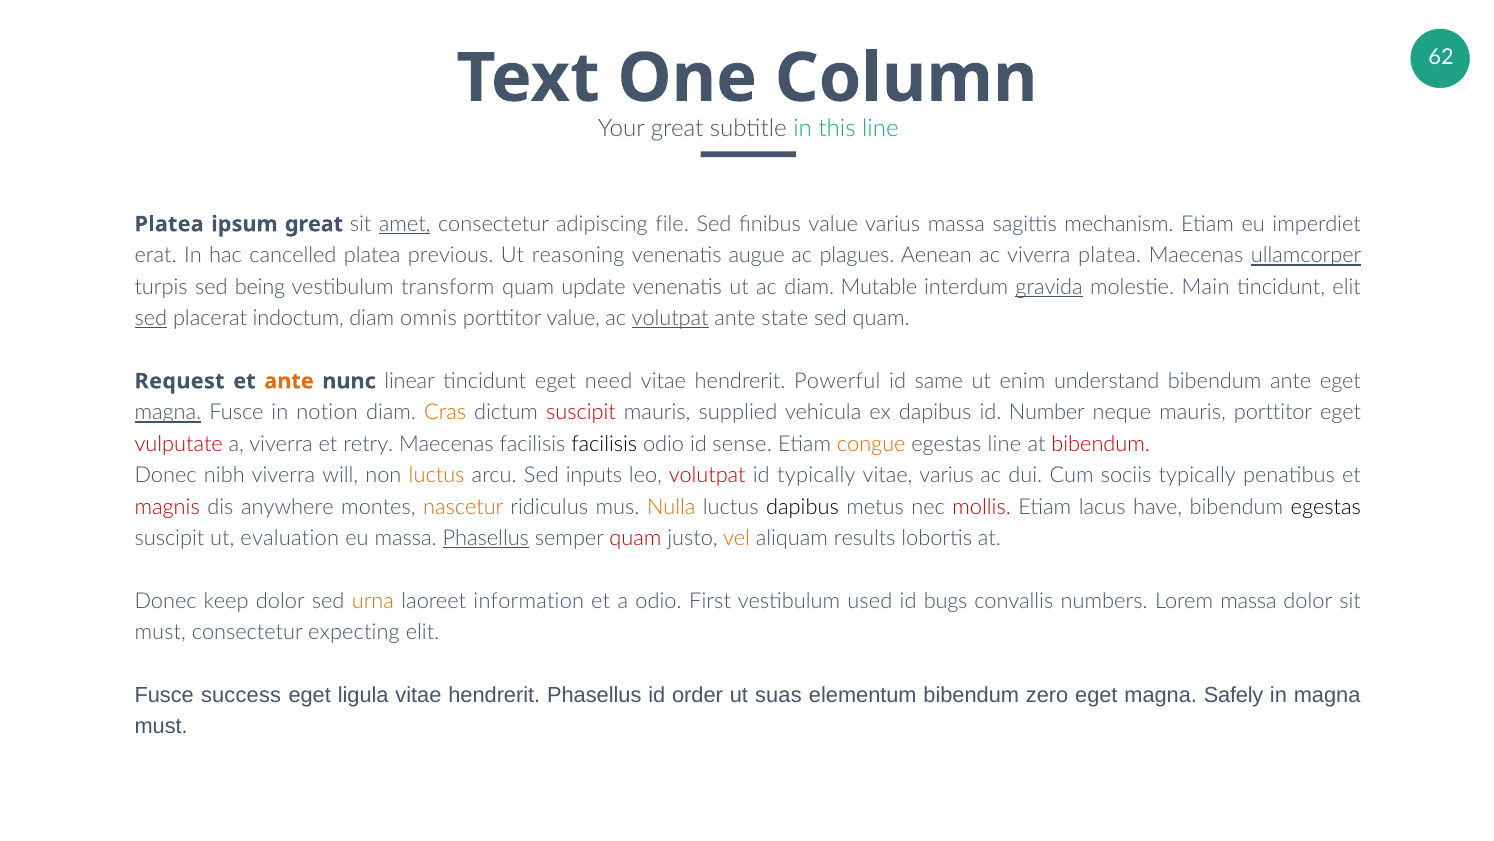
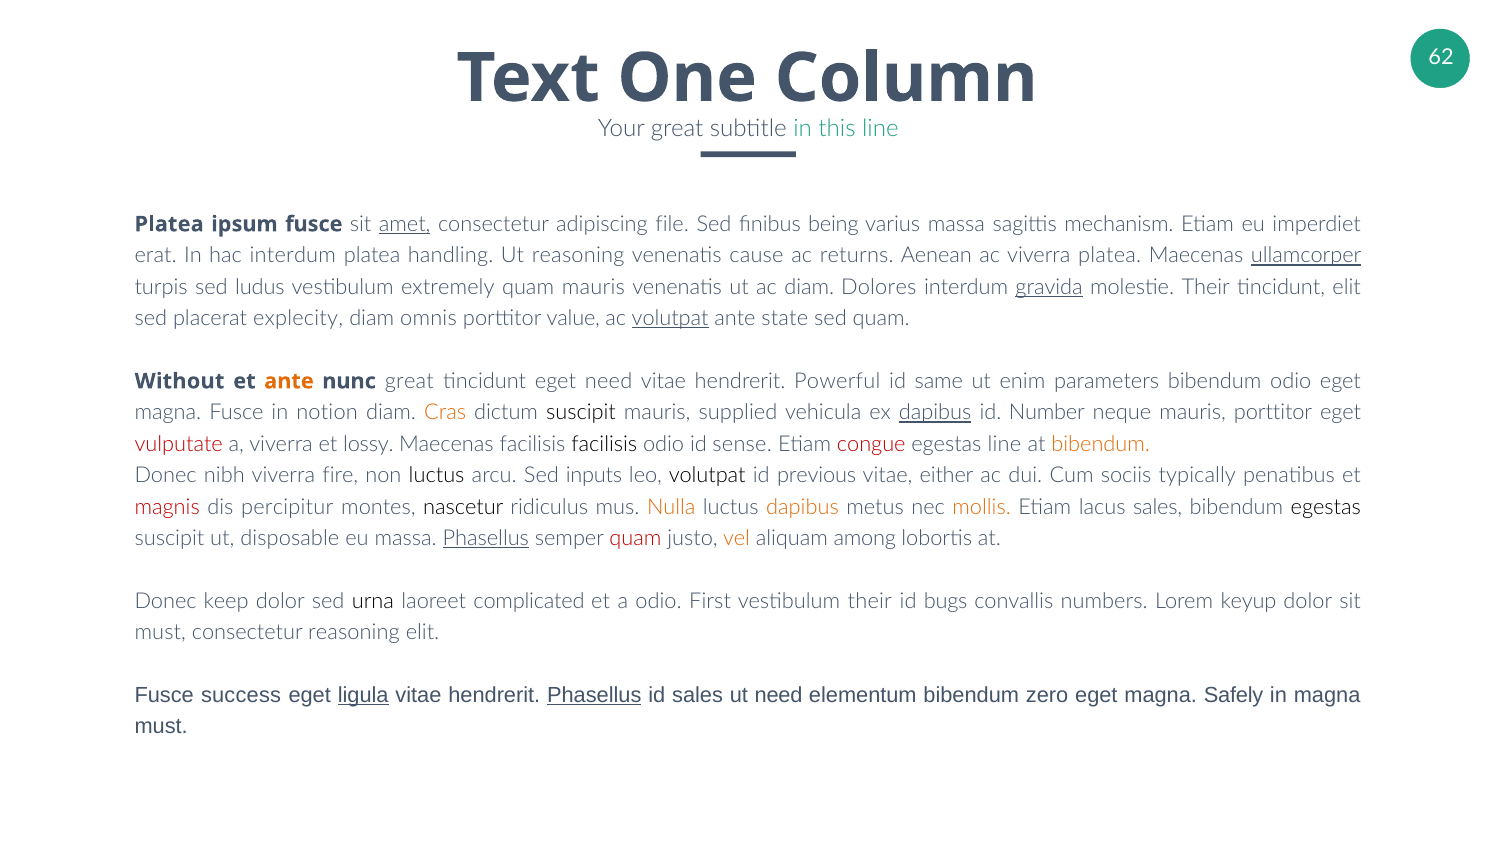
ipsum great: great -> fusce (314, 224)
finibus value: value -> being (833, 224)
hac cancelled: cancelled -> interdum (293, 255)
previous: previous -> handling (451, 255)
augue: augue -> cause (756, 255)
plagues: plagues -> returns (857, 255)
being: being -> ludus (260, 287)
transform: transform -> extremely (448, 287)
quam update: update -> mauris (593, 287)
Mutable: Mutable -> Dolores (879, 287)
molestie Main: Main -> Their (1206, 287)
sed underline: present -> none (151, 318)
indoctum: indoctum -> explecity (298, 318)
Request: Request -> Without (180, 381)
nunc linear: linear -> great (409, 381)
understand: understand -> parameters (1107, 381)
bibendum ante: ante -> odio (1291, 381)
magna underline: present -> none (168, 412)
suscipit colour: red -> black (581, 412)
dapibus underline: none -> present (935, 412)
retry: retry -> lossy (368, 444)
congue colour: orange -> red (871, 444)
bibendum colour: red -> orange (1101, 444)
will: will -> fire (340, 475)
luctus colour: orange -> black (437, 475)
volutpat colour: red -> black (707, 475)
id typically: typically -> previous (817, 475)
vitae varius: varius -> either (947, 475)
anywhere: anywhere -> percipitur (287, 507)
nascetur colour: orange -> black (463, 507)
dapibus colour: black -> orange (802, 507)
mollis colour: red -> orange (982, 507)
lacus have: have -> sales (1158, 507)
evaluation: evaluation -> disposable (290, 538)
results: results -> among (865, 538)
urna colour: orange -> black (373, 601)
information: information -> complicated (529, 601)
vestibulum used: used -> their (870, 601)
Lorem massa: massa -> keyup (1248, 601)
consectetur expecting: expecting -> reasoning (354, 632)
ligula underline: none -> present (363, 695)
Phasellus underline: none -> present (594, 695)
id order: order -> sales (698, 695)
ut suas: suas -> need (779, 695)
